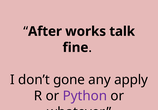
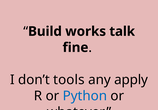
After: After -> Build (45, 31)
gone: gone -> tools (69, 79)
Python colour: purple -> blue (85, 95)
